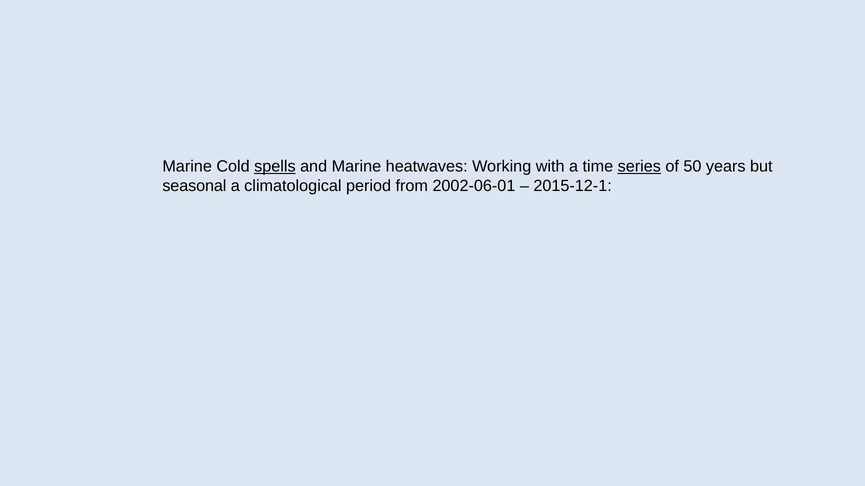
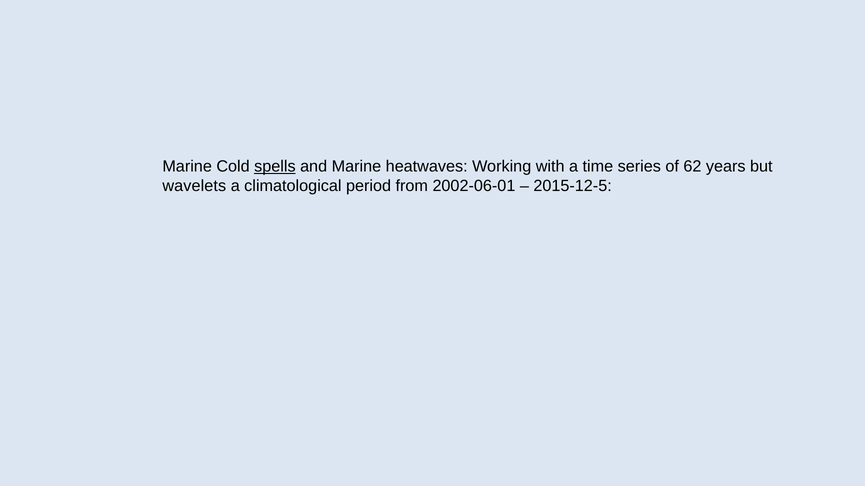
series underline: present -> none (639, 167)
50: 50 -> 62 (692, 167)
seasonal: seasonal -> wavelets (194, 186)
2015-12-1: 2015-12-1 -> 2015-12-5 (573, 186)
